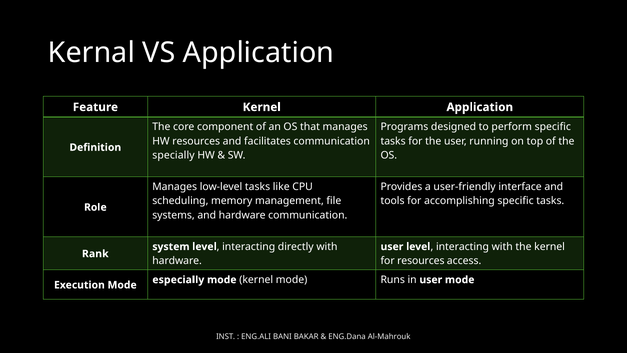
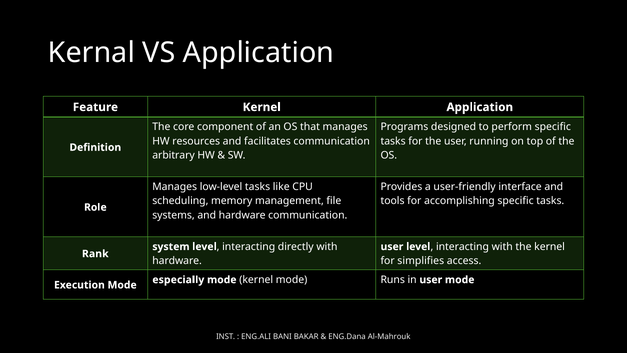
specially: specially -> arbitrary (174, 155)
for resources: resources -> simplifies (421, 261)
